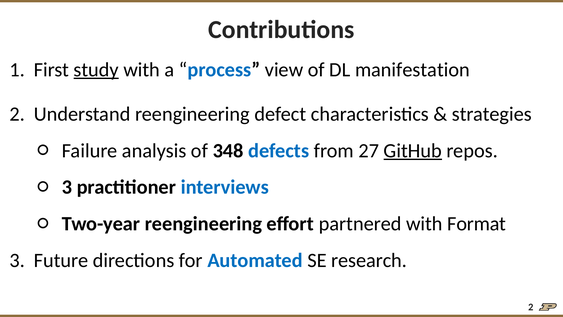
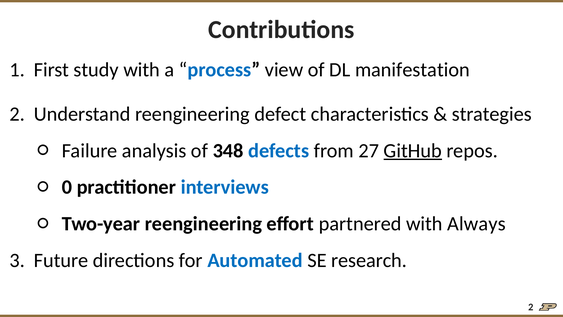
study underline: present -> none (96, 70)
3: 3 -> 0 (67, 187)
Format: Format -> Always (476, 224)
